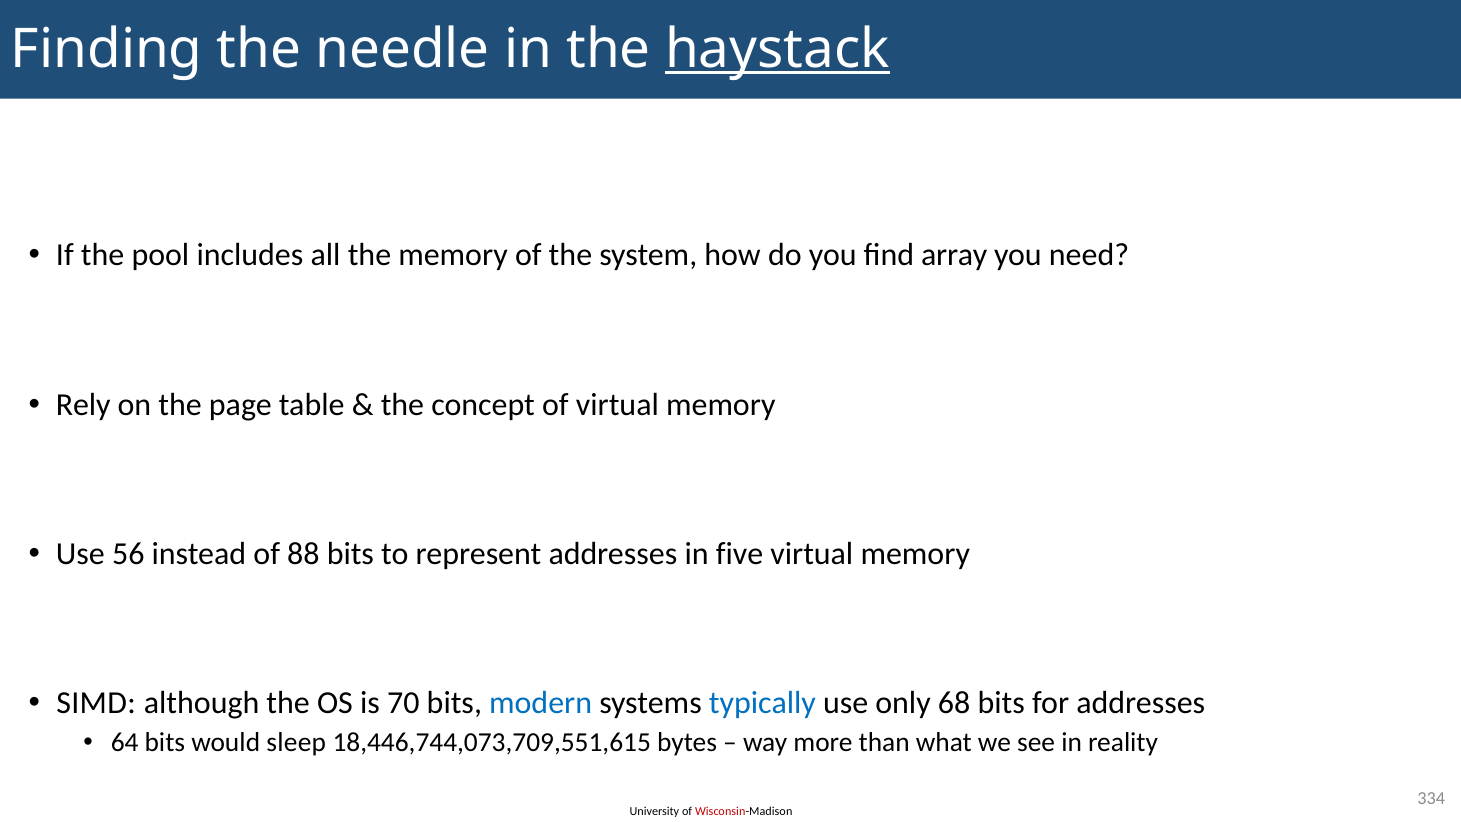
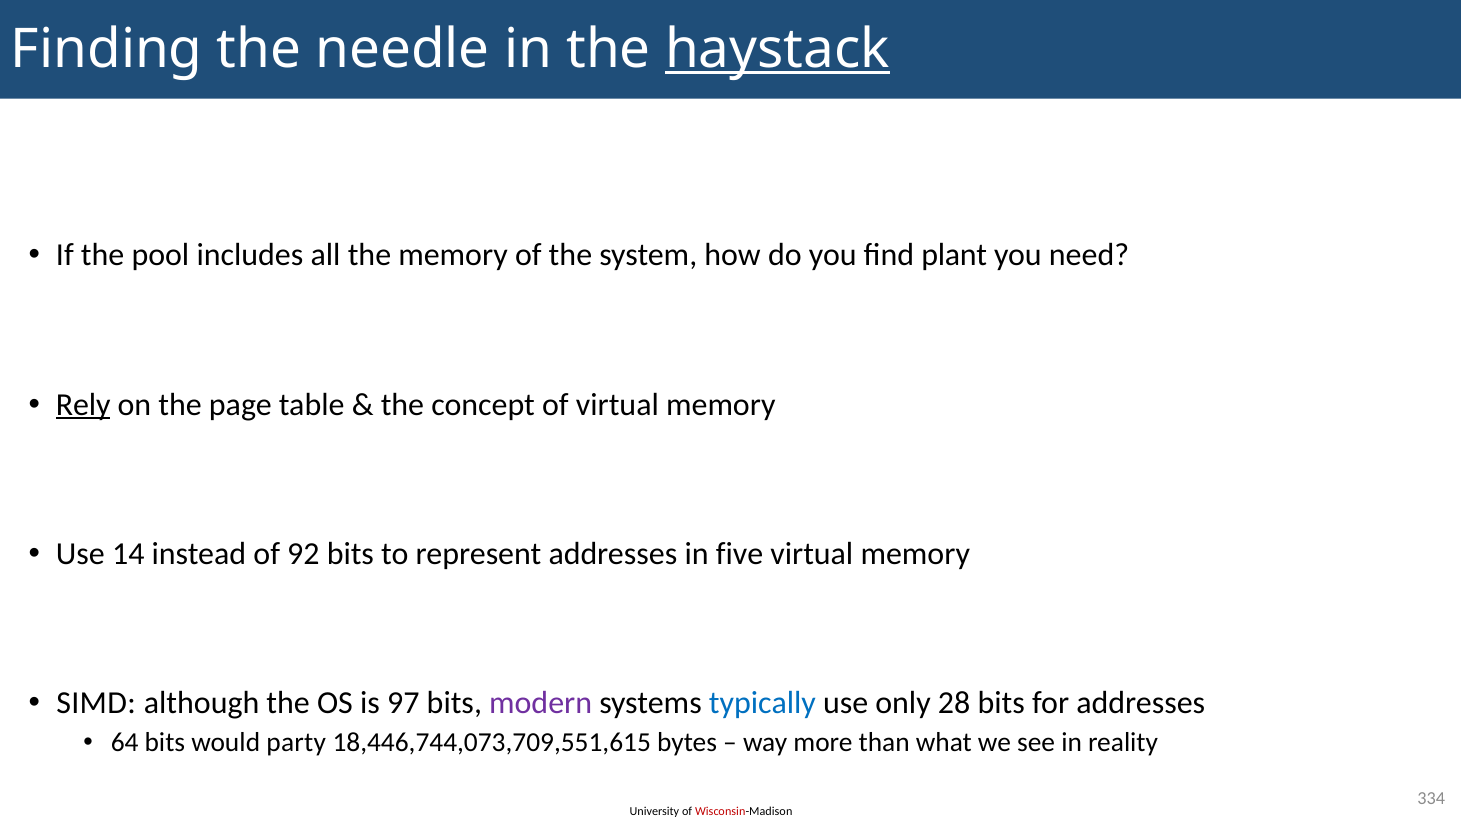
array: array -> plant (954, 255)
Rely underline: none -> present (83, 404)
56: 56 -> 14 (128, 554)
88: 88 -> 92 (303, 554)
70: 70 -> 97 (403, 703)
modern colour: blue -> purple (541, 703)
68: 68 -> 28 (954, 703)
sleep: sleep -> party (296, 743)
